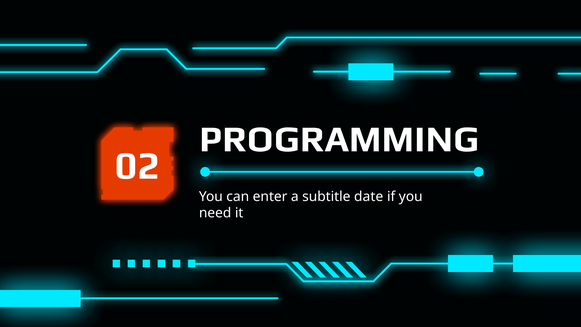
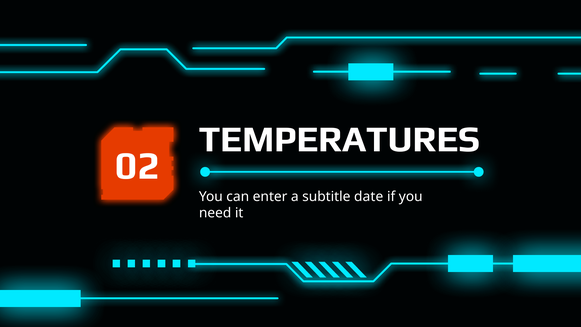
PROGRAMMING: PROGRAMMING -> TEMPERATURES (340, 139)
